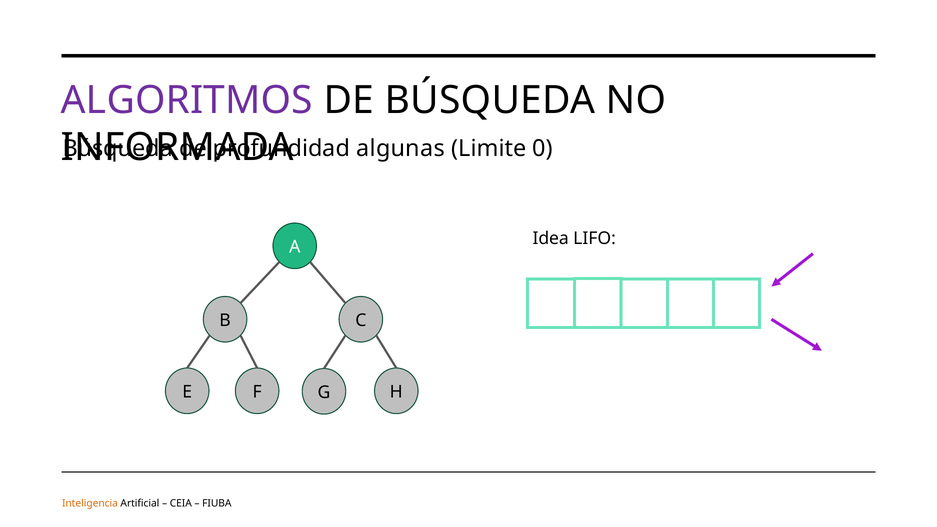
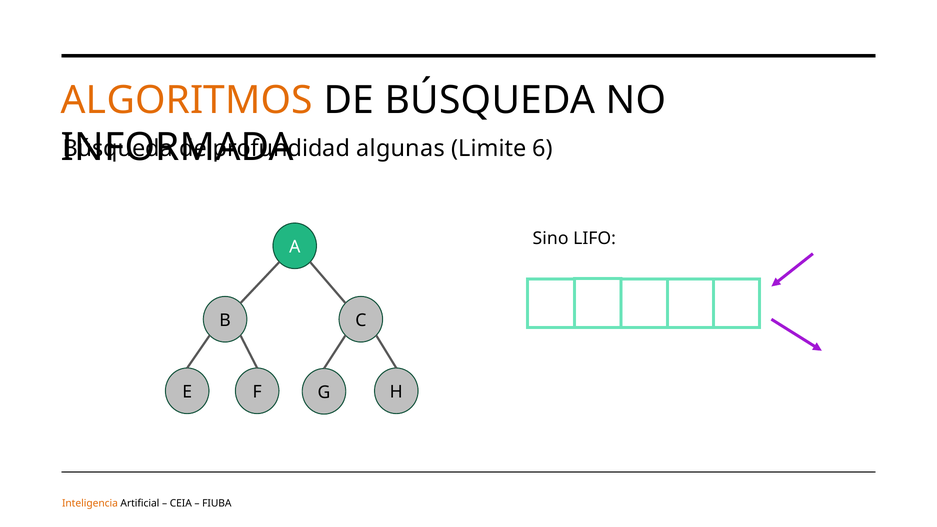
ALGORITMOS colour: purple -> orange (187, 101)
0: 0 -> 6 (543, 148)
Idea: Idea -> Sino (551, 238)
